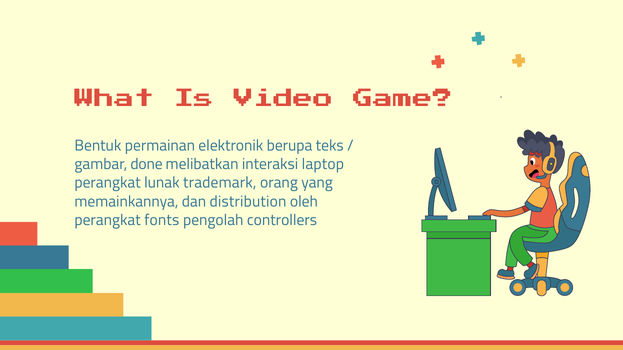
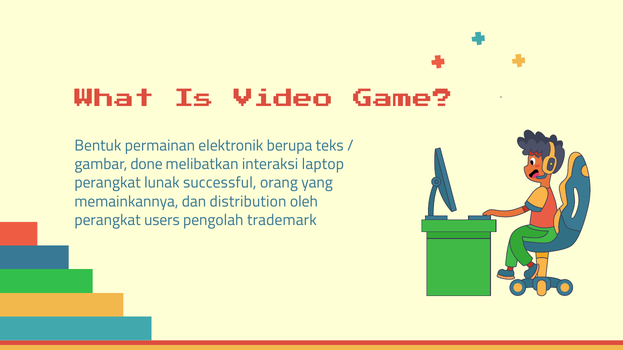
trademark: trademark -> successful (220, 183)
fonts: fonts -> users (162, 220)
controllers: controllers -> trademark (282, 220)
